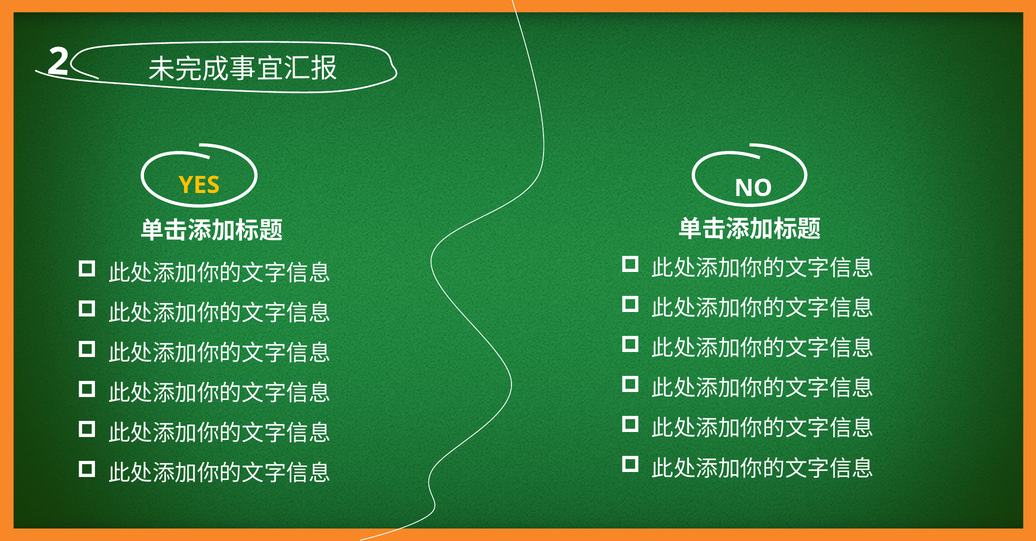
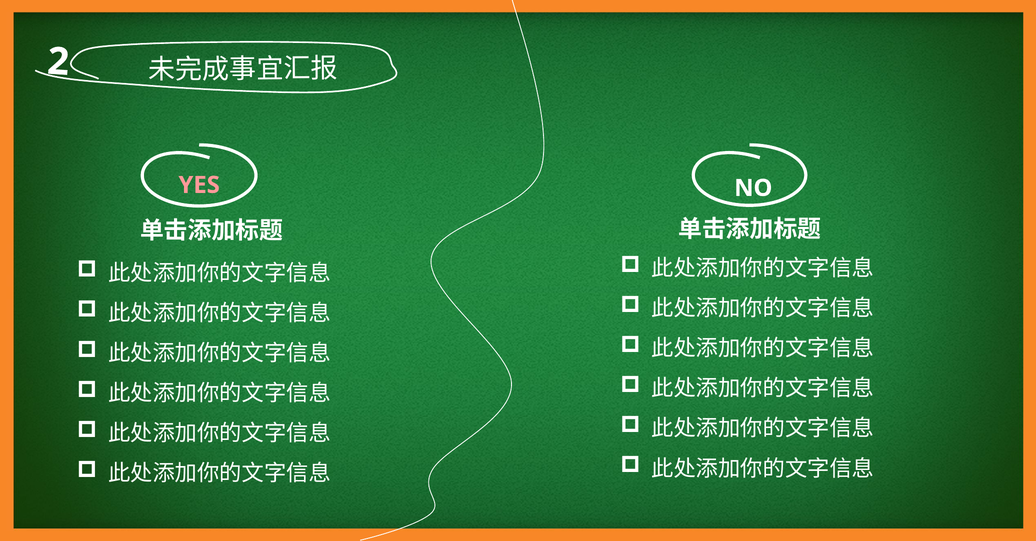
YES colour: yellow -> pink (199, 185)
